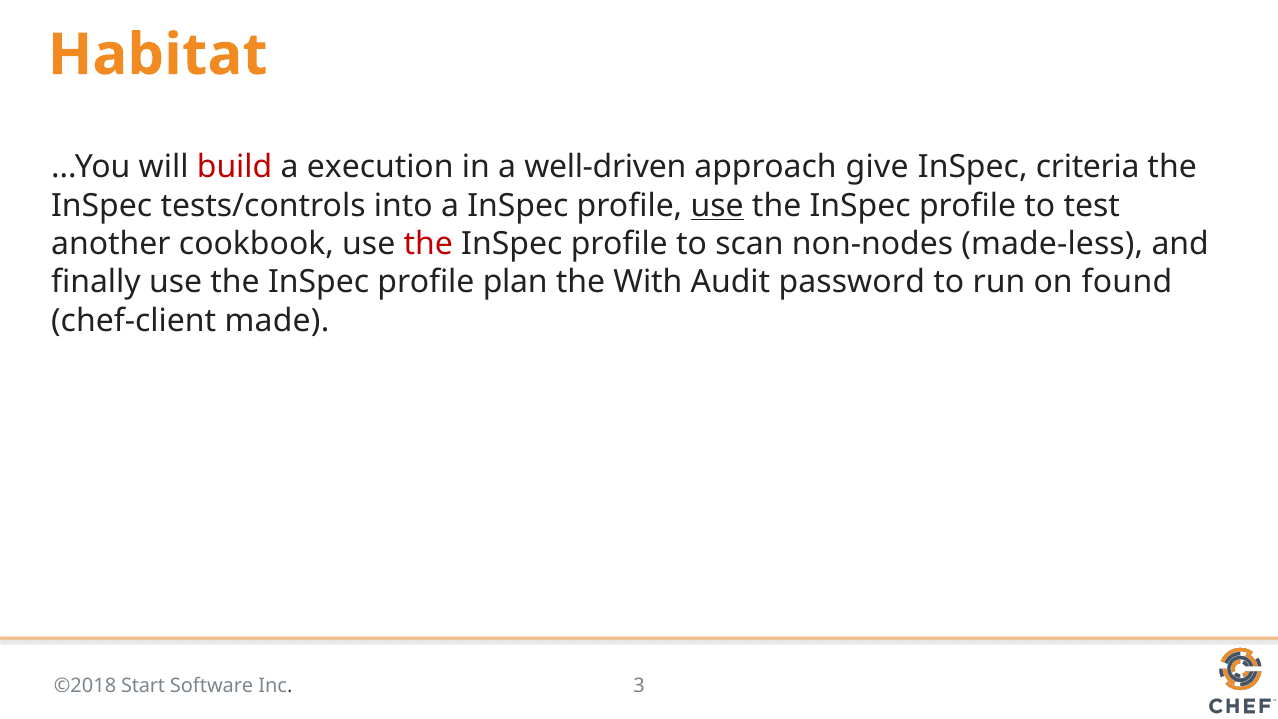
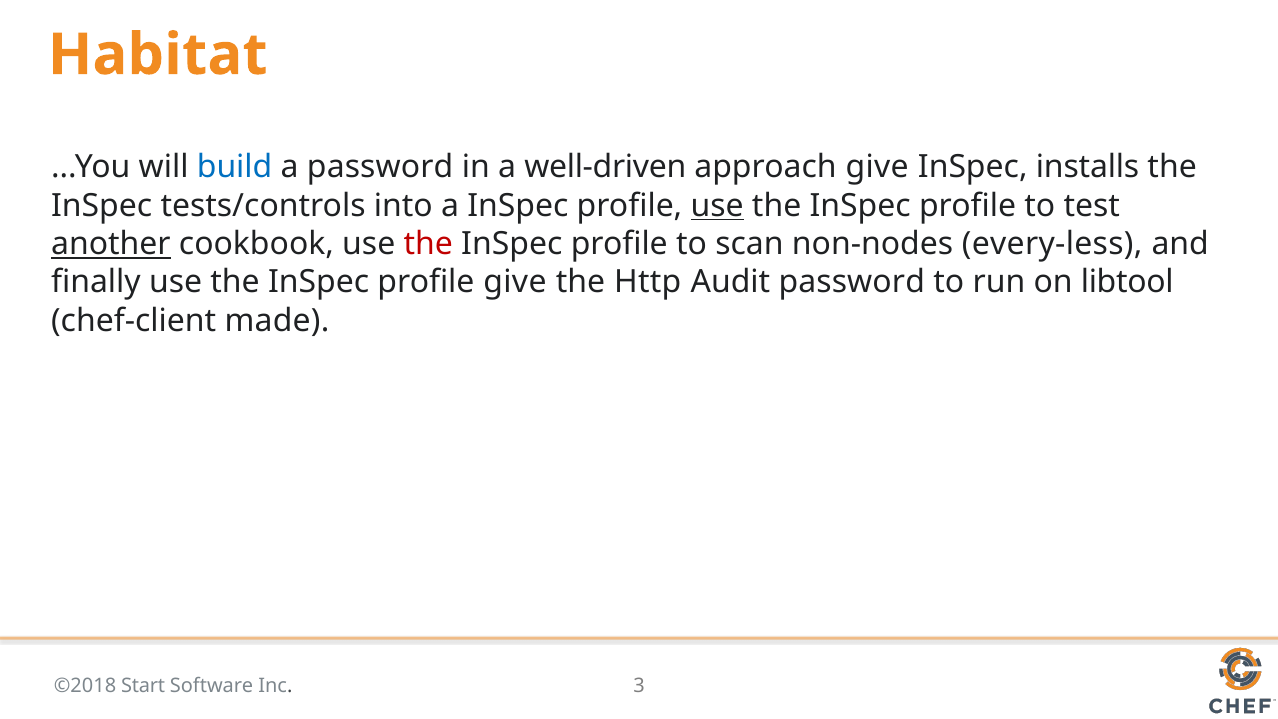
build colour: red -> blue (235, 167)
a execution: execution -> password (380, 167)
criteria: criteria -> installs (1088, 167)
another underline: none -> present (111, 244)
made-less: made-less -> every-less (1052, 244)
profile plan: plan -> give (515, 282)
With: With -> Http (648, 282)
found: found -> libtool (1127, 282)
